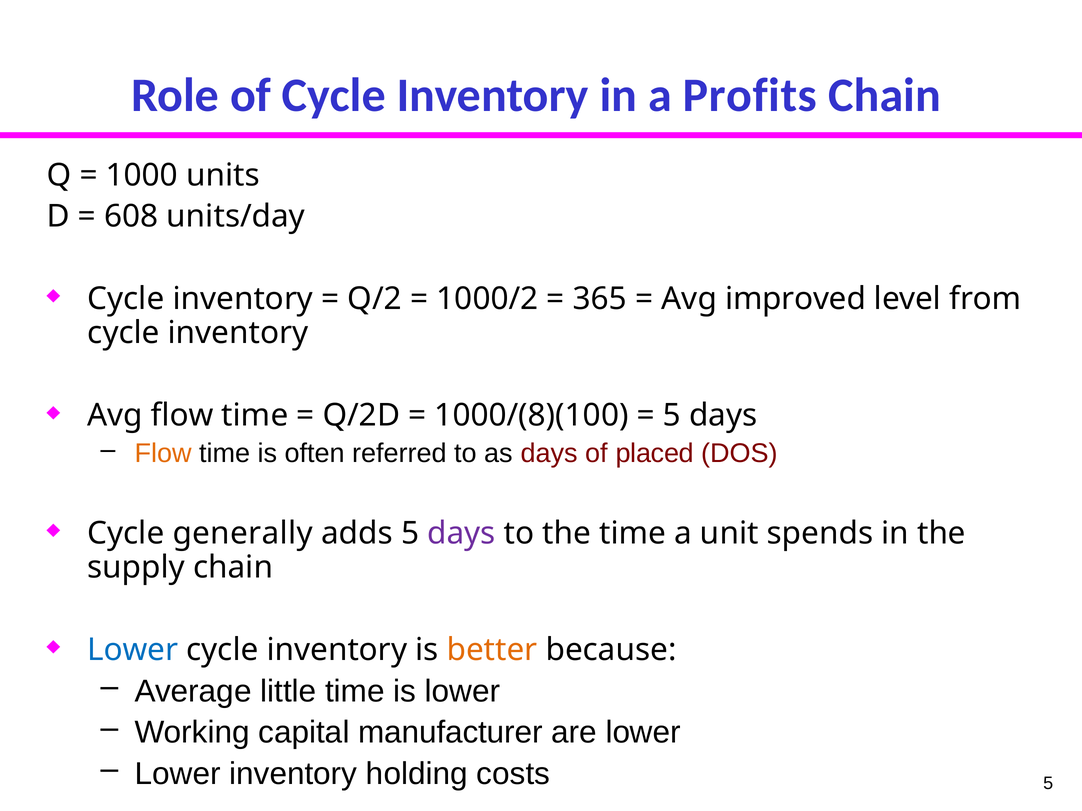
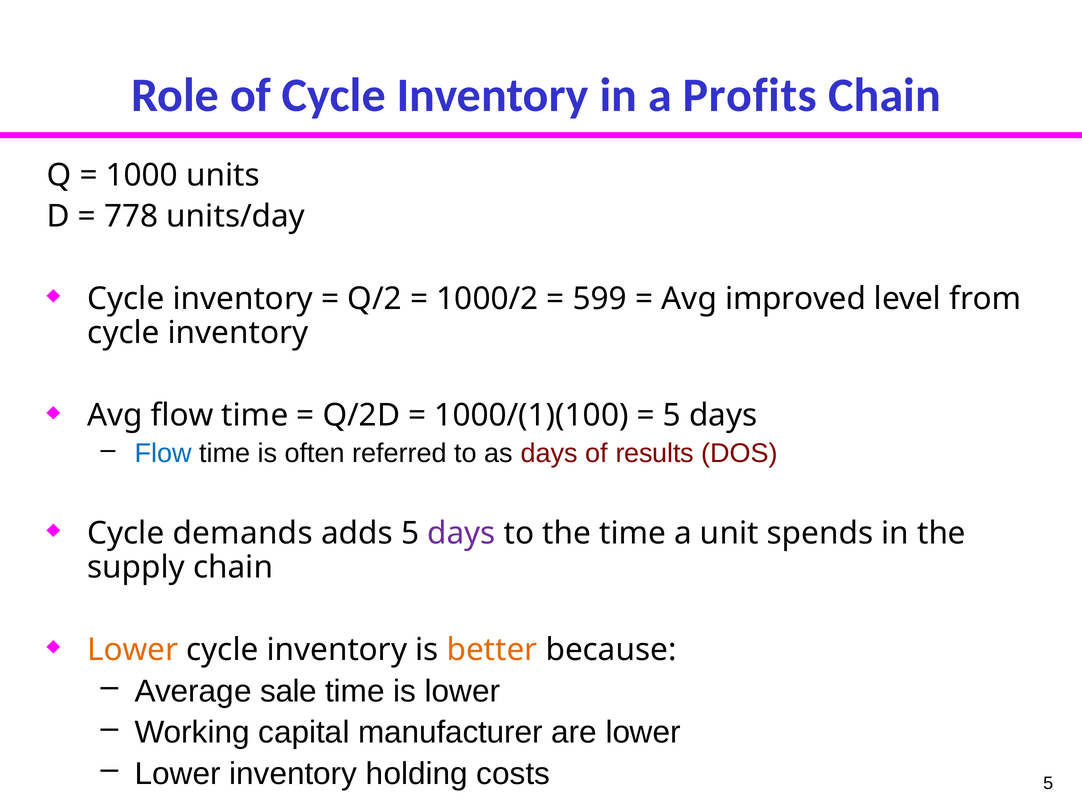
608: 608 -> 778 (131, 217)
365: 365 -> 599 (600, 299)
1000/(8)(100: 1000/(8)(100 -> 1000/(1)(100 (532, 416)
Flow colour: orange -> blue (163, 454)
placed: placed -> results (655, 454)
generally: generally -> demands (243, 534)
Lower colour: blue -> orange (133, 650)
little: little -> sale (289, 692)
